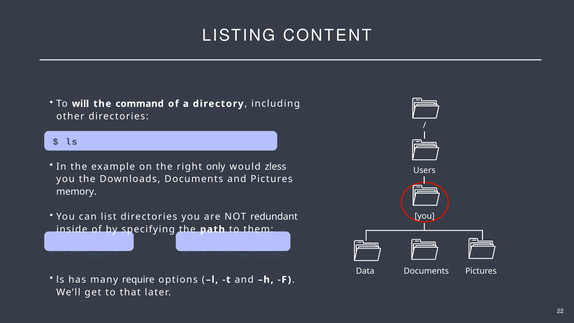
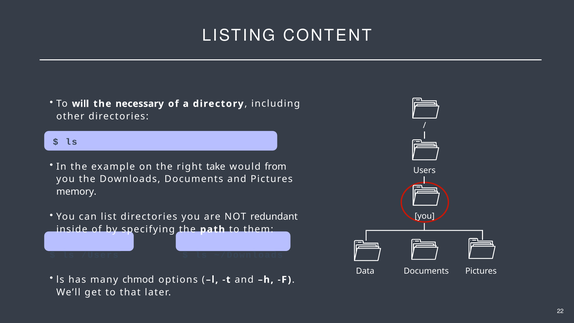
command: command -> necessary (140, 104)
only: only -> take (216, 167)
zless: zless -> from (276, 167)
require: require -> chmod (138, 280)
